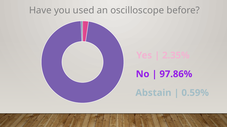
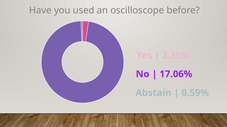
97.86%: 97.86% -> 17.06% (176, 74)
